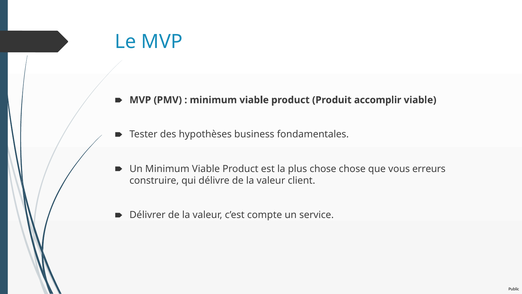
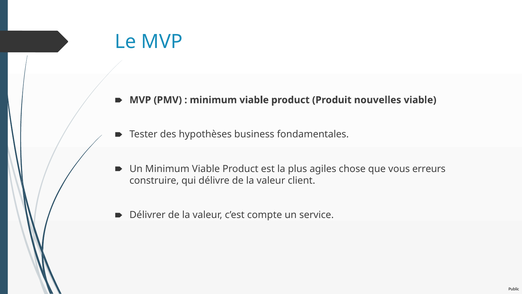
accomplir: accomplir -> nouvelles (378, 100)
plus chose: chose -> agiles (323, 169)
